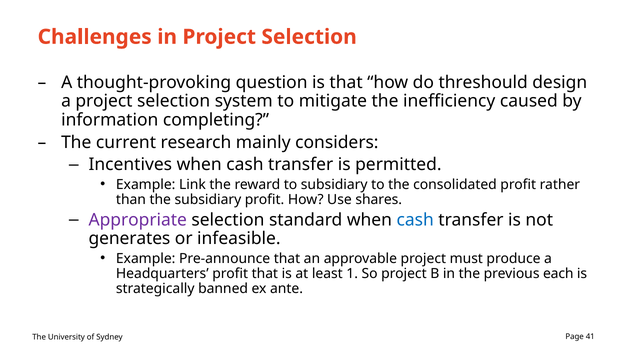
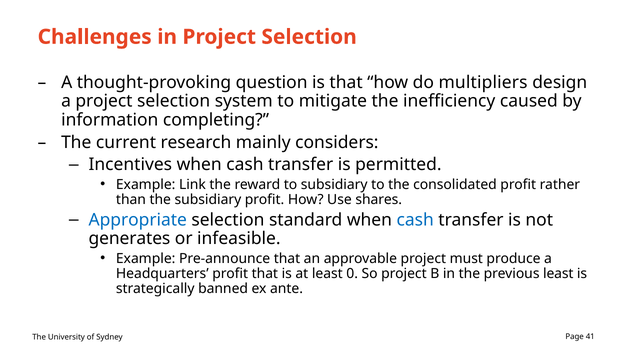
threshould: threshould -> multipliers (483, 82)
Appropriate colour: purple -> blue (138, 220)
1: 1 -> 0 (352, 273)
previous each: each -> least (558, 273)
